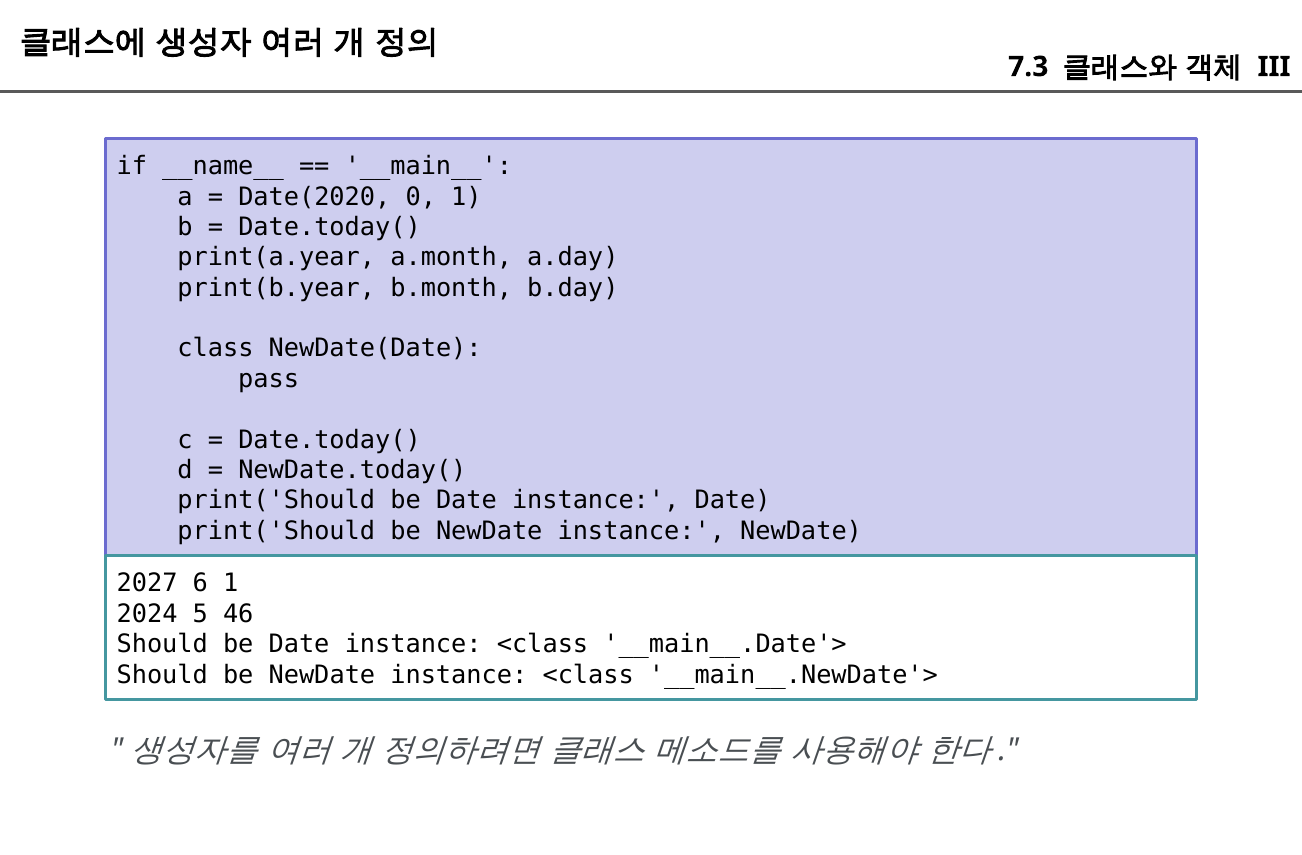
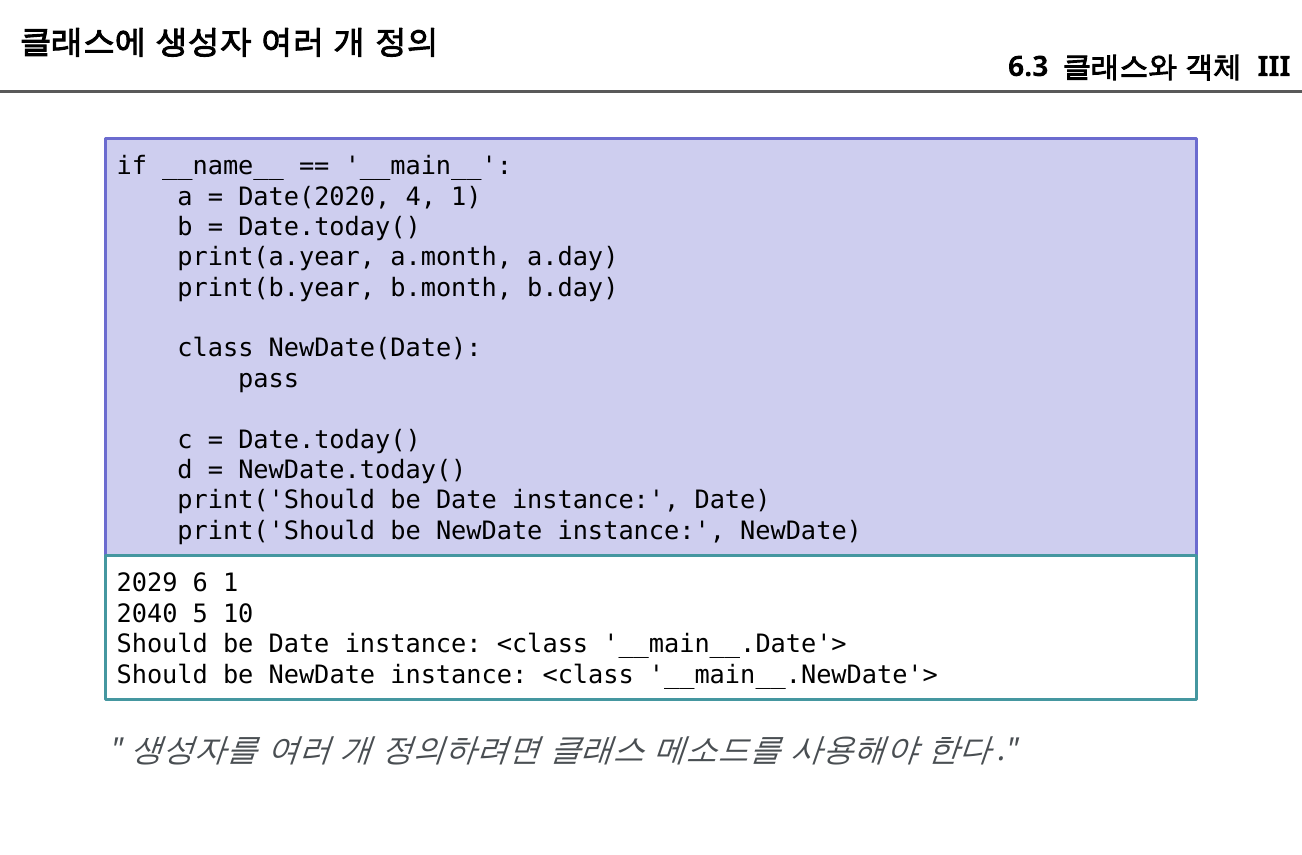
7.3: 7.3 -> 6.3 (1028, 67)
0: 0 -> 4 (421, 197)
2027: 2027 -> 2029 (147, 584)
2024: 2024 -> 2040 (147, 614)
46: 46 -> 10 (238, 614)
